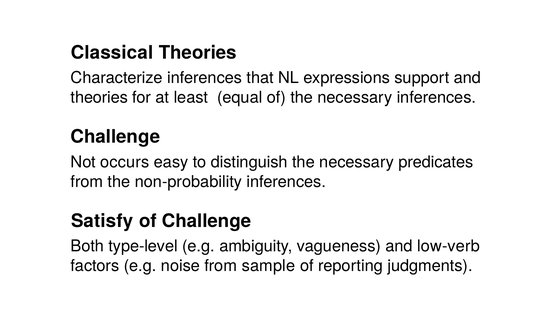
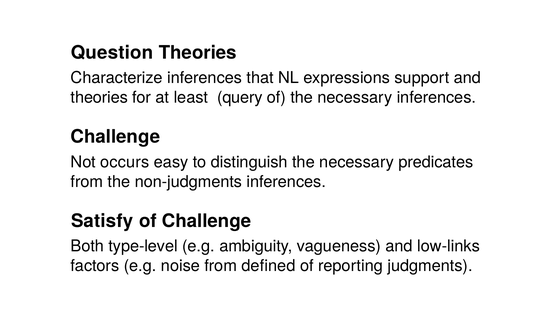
Classical: Classical -> Question (112, 53)
equal: equal -> query (240, 98)
non-probability: non-probability -> non-judgments (188, 182)
low-verb: low-verb -> low-links (449, 246)
sample: sample -> defined (269, 266)
